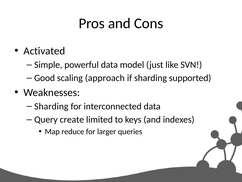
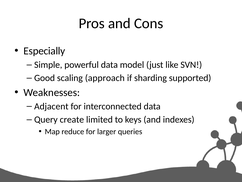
Activated: Activated -> Especially (44, 51)
Sharding: Sharding -> Adjacent (51, 106)
